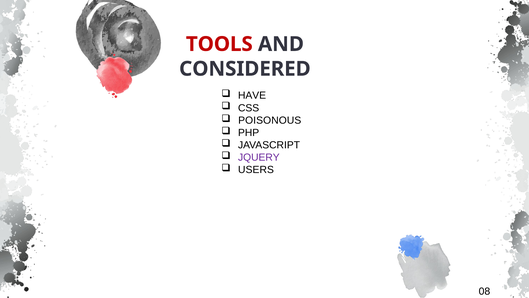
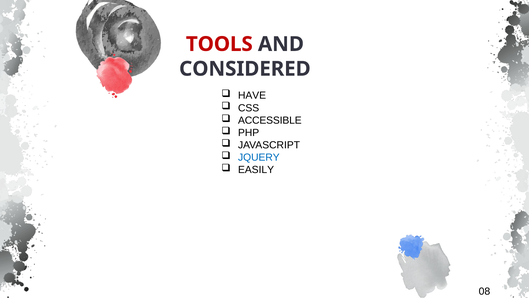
POISONOUS: POISONOUS -> ACCESSIBLE (270, 120)
JQUERY colour: purple -> blue (259, 157)
USERS: USERS -> EASILY (256, 170)
